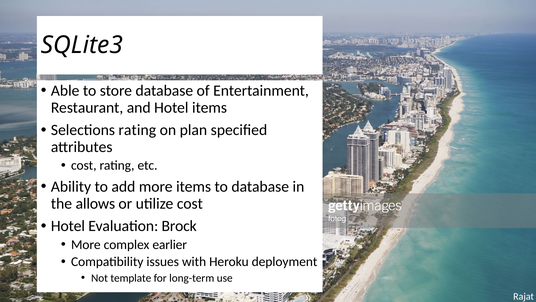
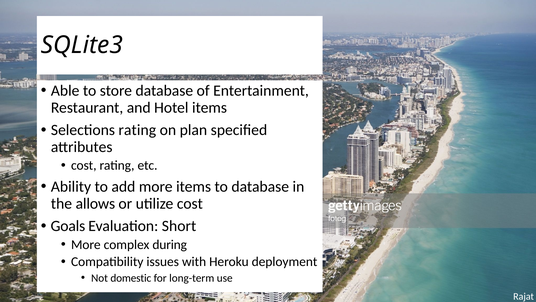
Hotel: Hotel -> Goals (68, 226)
Brock: Brock -> Short (179, 226)
earlier: earlier -> during (170, 244)
template: template -> domestic (131, 278)
